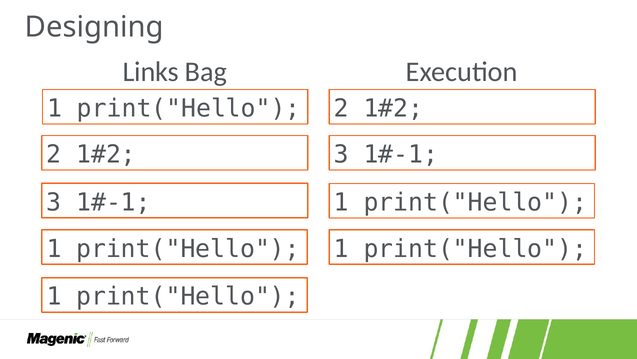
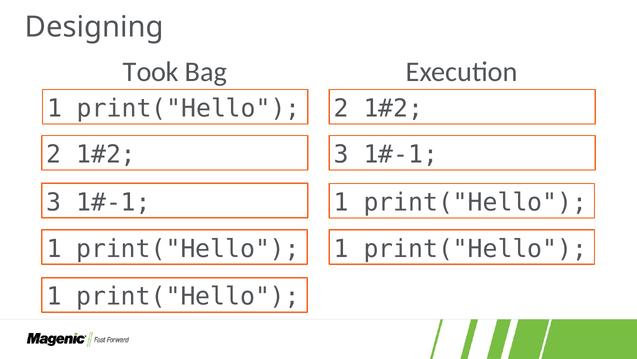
Links: Links -> Took (151, 72)
